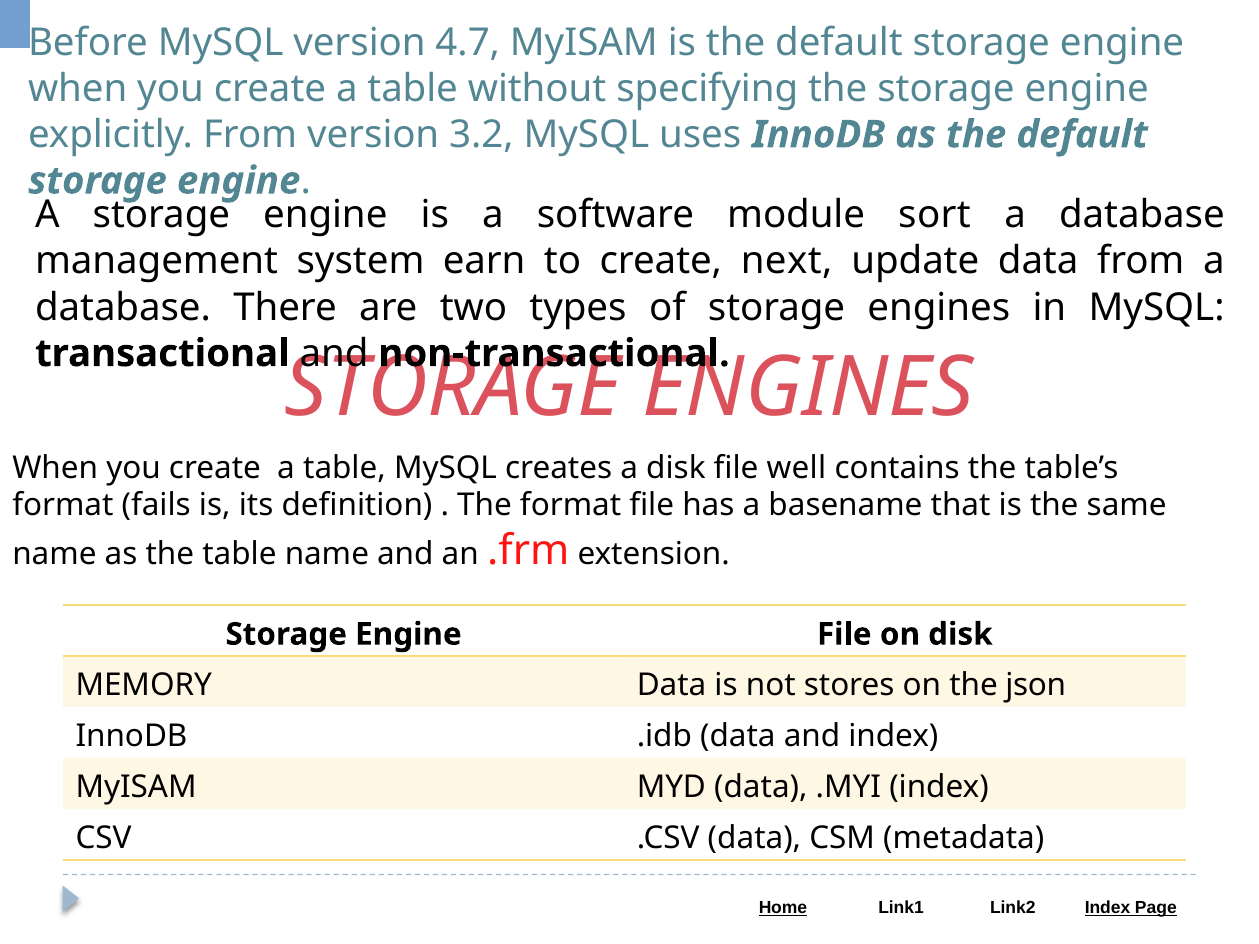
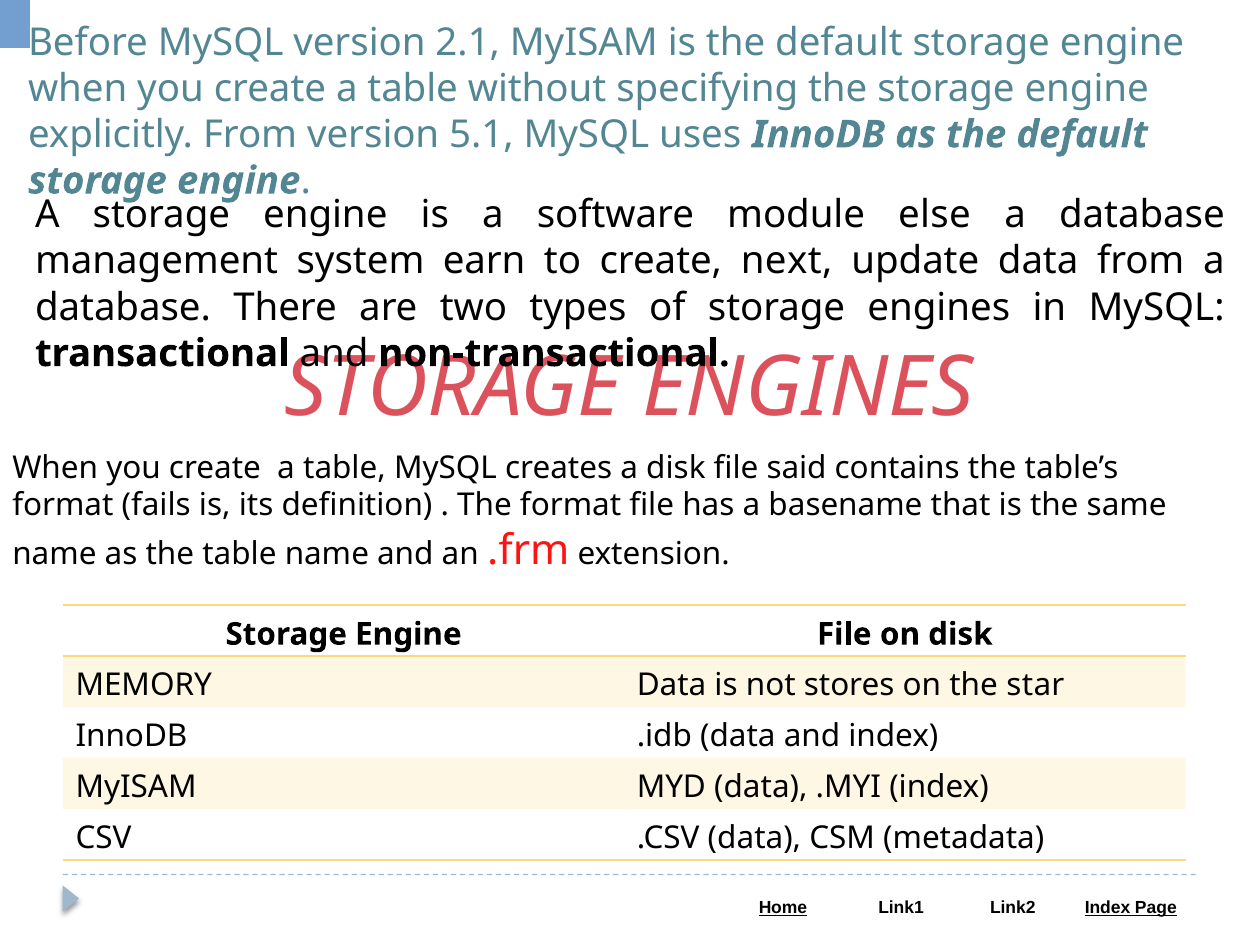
4.7: 4.7 -> 2.1 (468, 42)
3.2: 3.2 -> 5.1 (481, 135)
sort: sort -> else (935, 215)
well: well -> said (797, 468)
json: json -> star (1035, 686)
